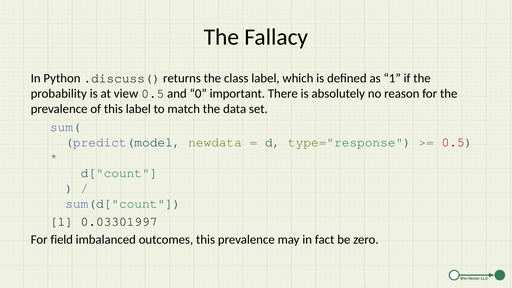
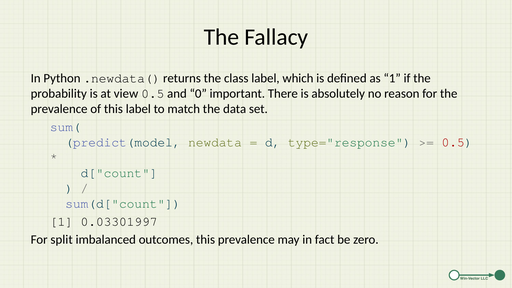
.discuss(: .discuss( -> .newdata( (122, 78)
field: field -> split (62, 240)
